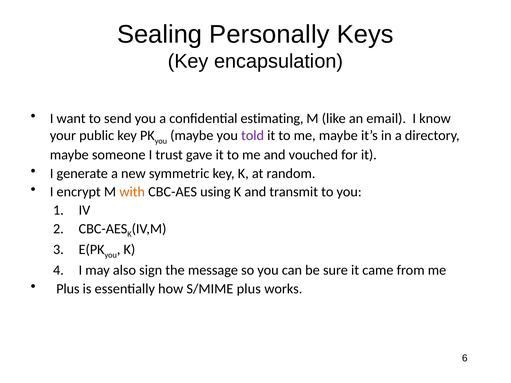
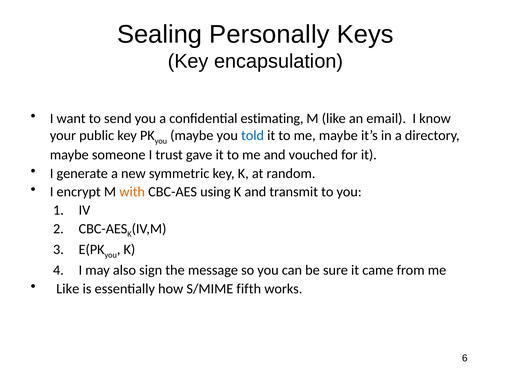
told colour: purple -> blue (253, 136)
Plus: Plus -> Like (68, 289)
S/MIME plus: plus -> fifth (249, 289)
